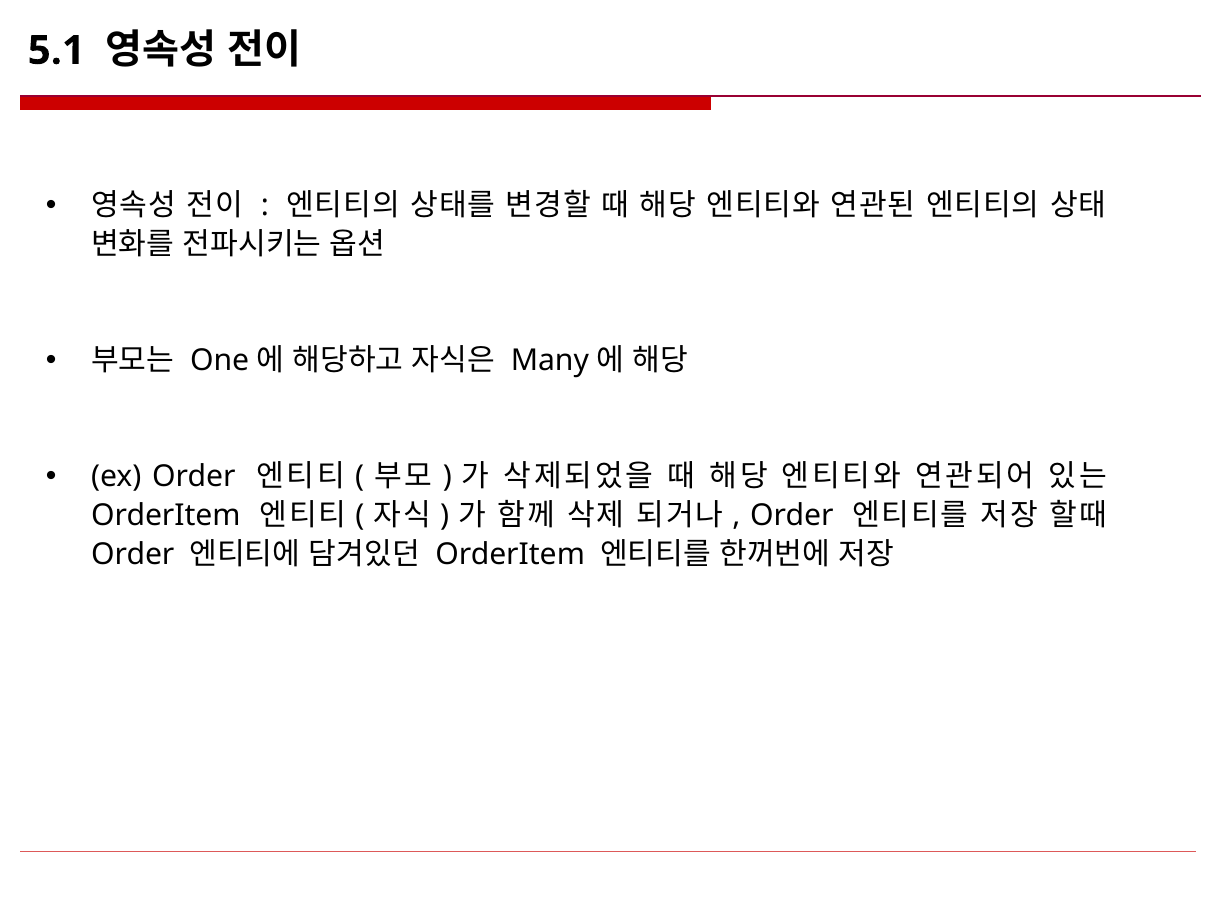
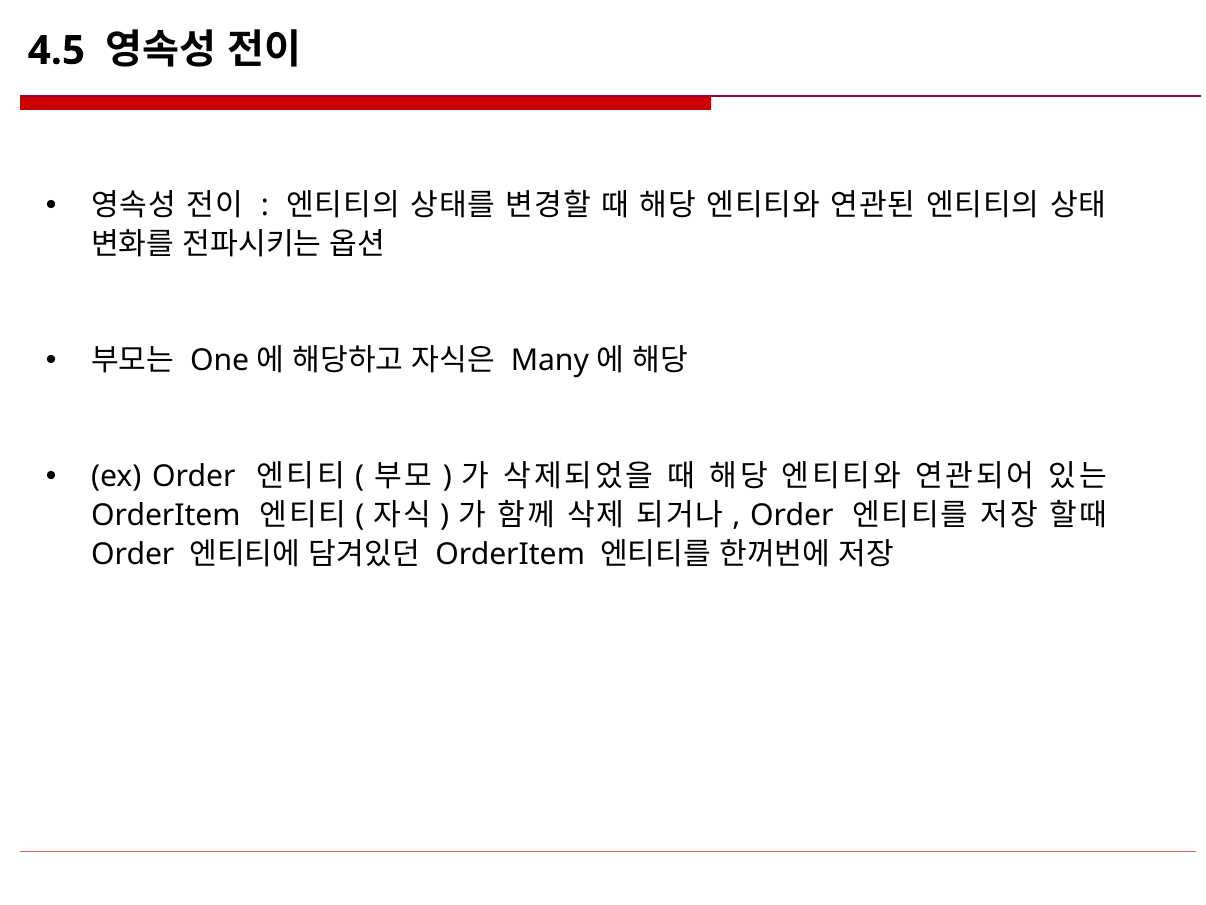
5.1: 5.1 -> 4.5 (56, 51)
